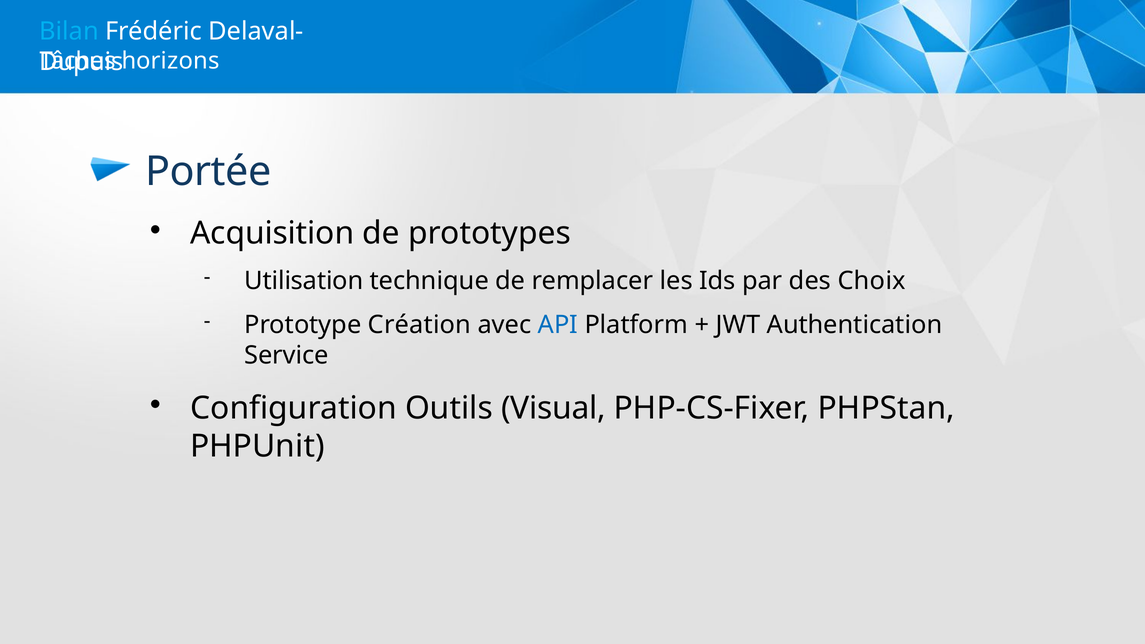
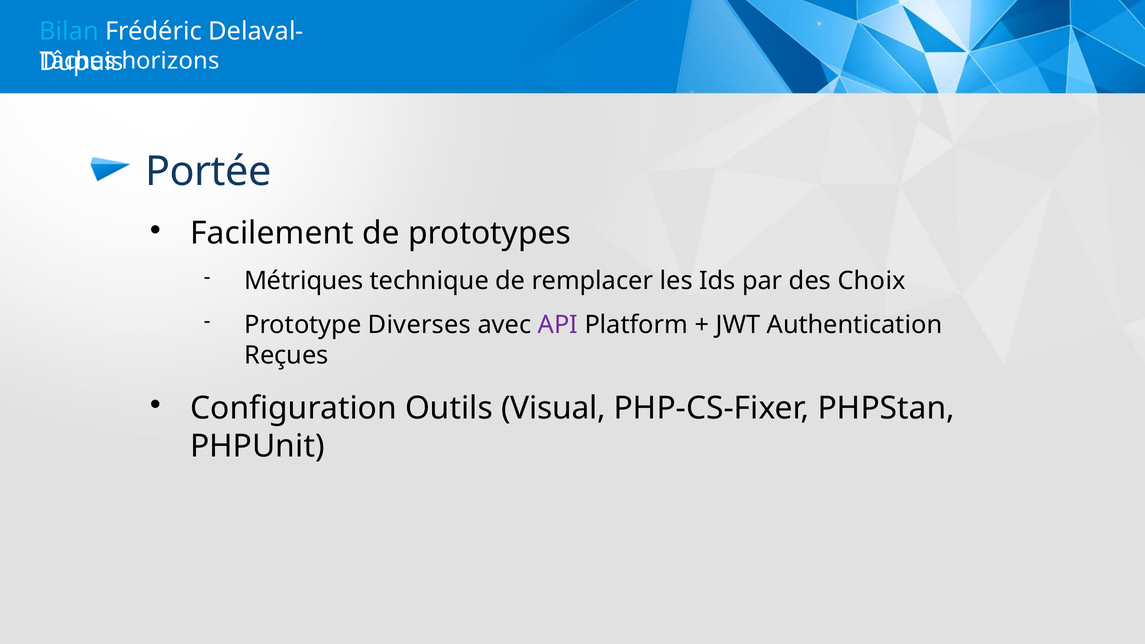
Acquisition: Acquisition -> Facilement (272, 234)
Utilisation: Utilisation -> Métriques (304, 281)
Création: Création -> Diverses (419, 325)
API colour: blue -> purple (558, 325)
Service: Service -> Reçues (286, 355)
